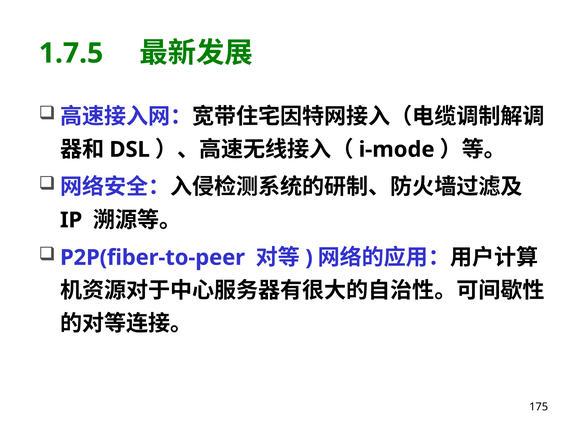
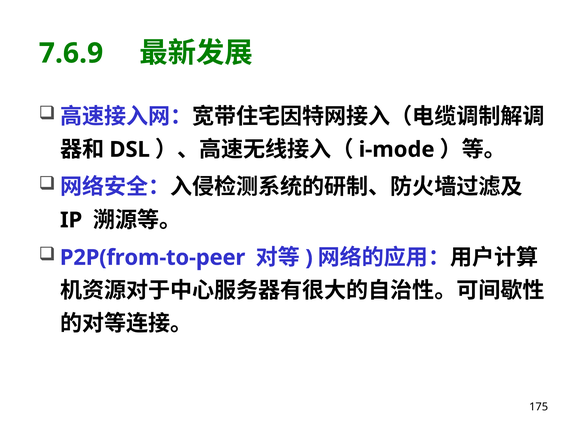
1.7.5: 1.7.5 -> 7.6.9 (71, 53)
P2P(fiber-to-peer: P2P(fiber-to-peer -> P2P(from-to-peer (153, 258)
